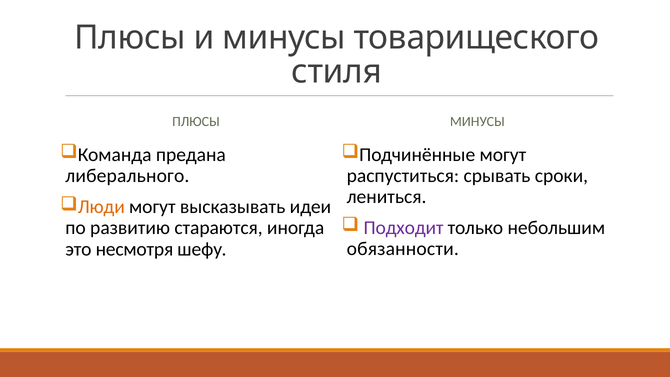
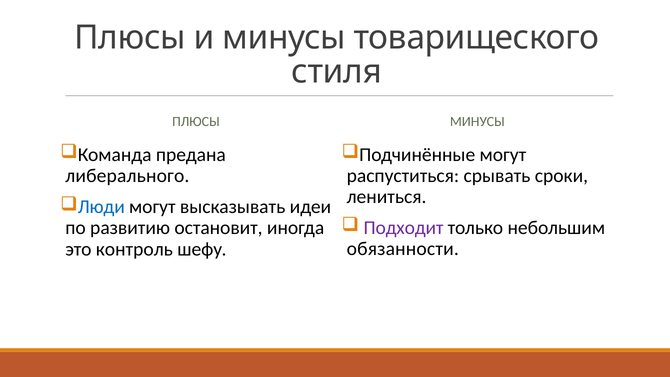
Люди colour: orange -> blue (101, 207)
стараются: стараются -> остановит (219, 228)
несмотря: несмотря -> контроль (134, 249)
